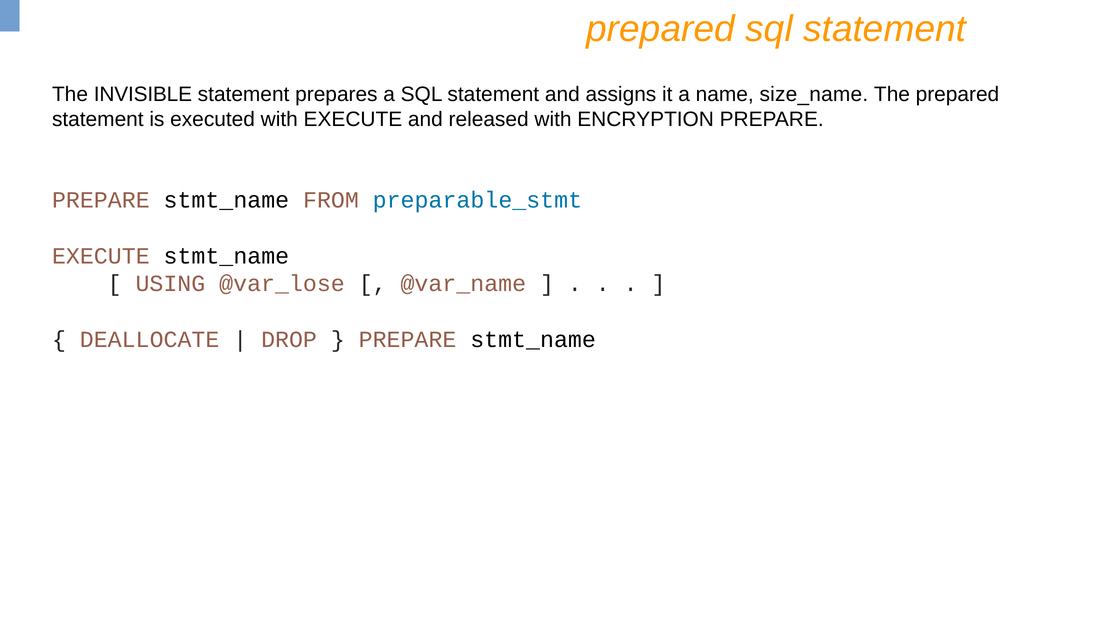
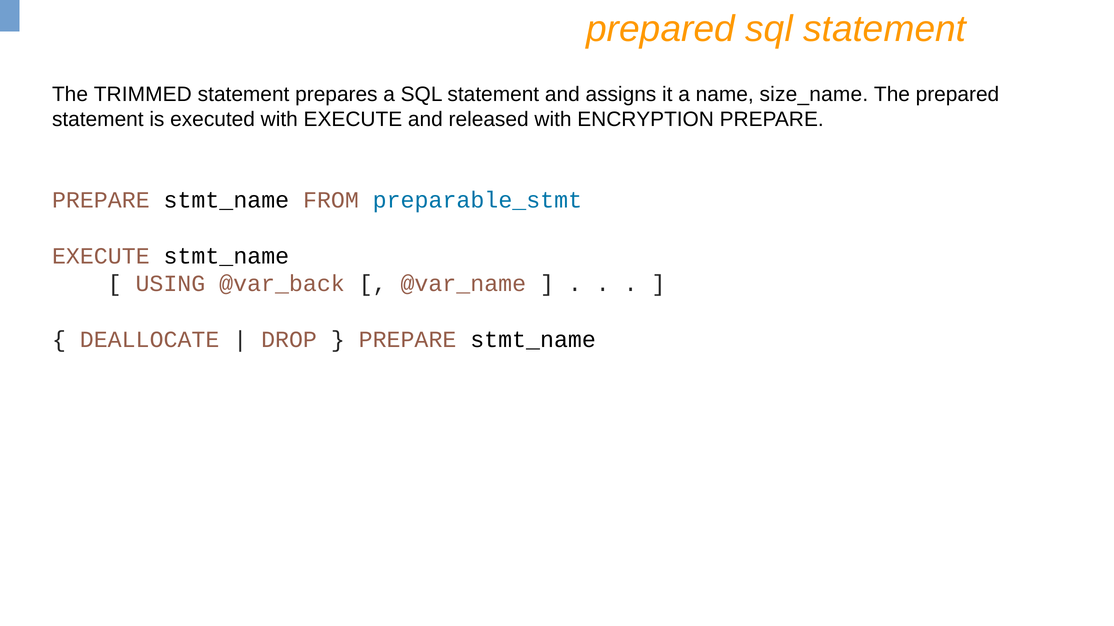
INVISIBLE: INVISIBLE -> TRIMMED (143, 95)
@var_lose: @var_lose -> @var_back (282, 284)
